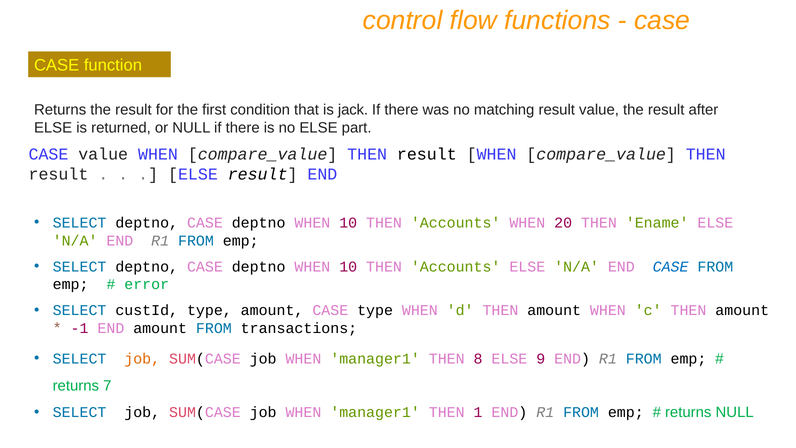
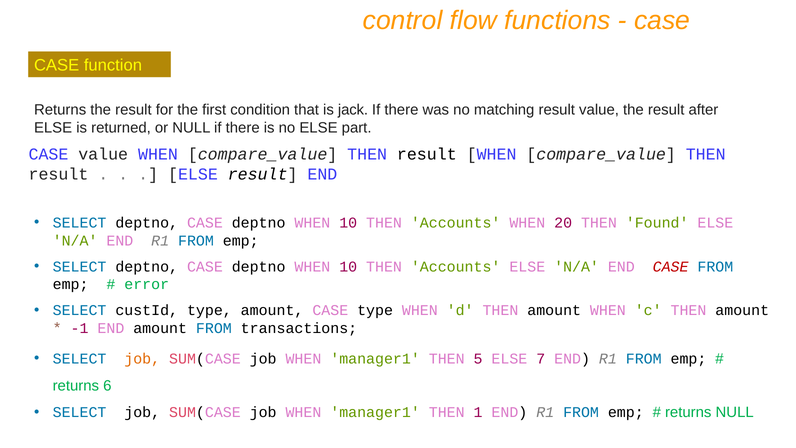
Ename: Ename -> Found (657, 223)
CASE colour: blue -> red (671, 266)
8: 8 -> 5 (478, 359)
9: 9 -> 7 (541, 359)
7: 7 -> 6 (107, 385)
